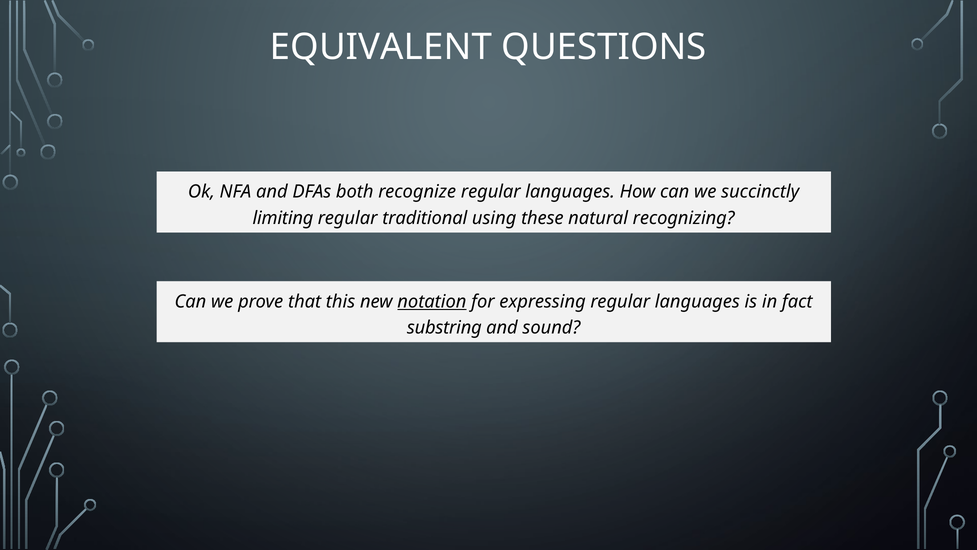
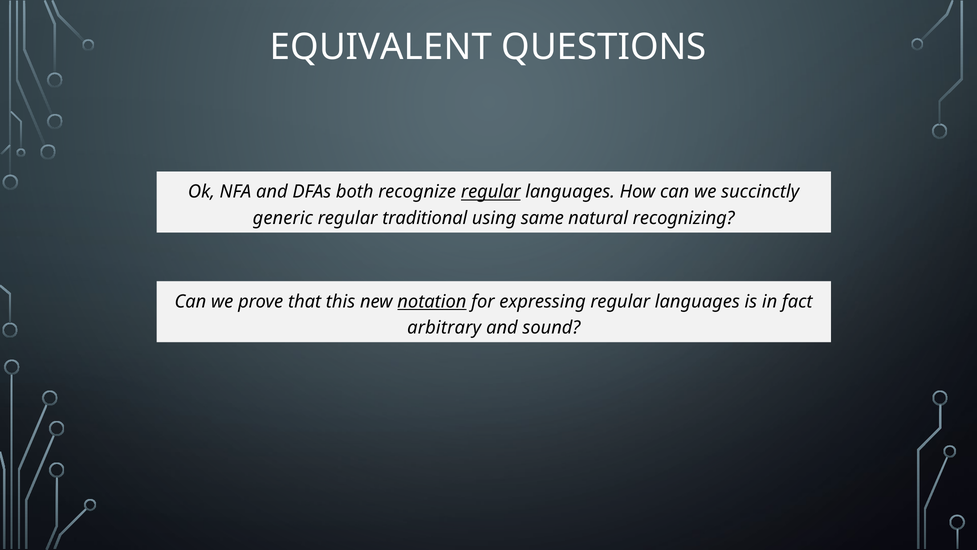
regular underline: none -> present (491, 192)
limiting: limiting -> generic (283, 218)
these: these -> same (542, 218)
substring: substring -> arbitrary (444, 328)
